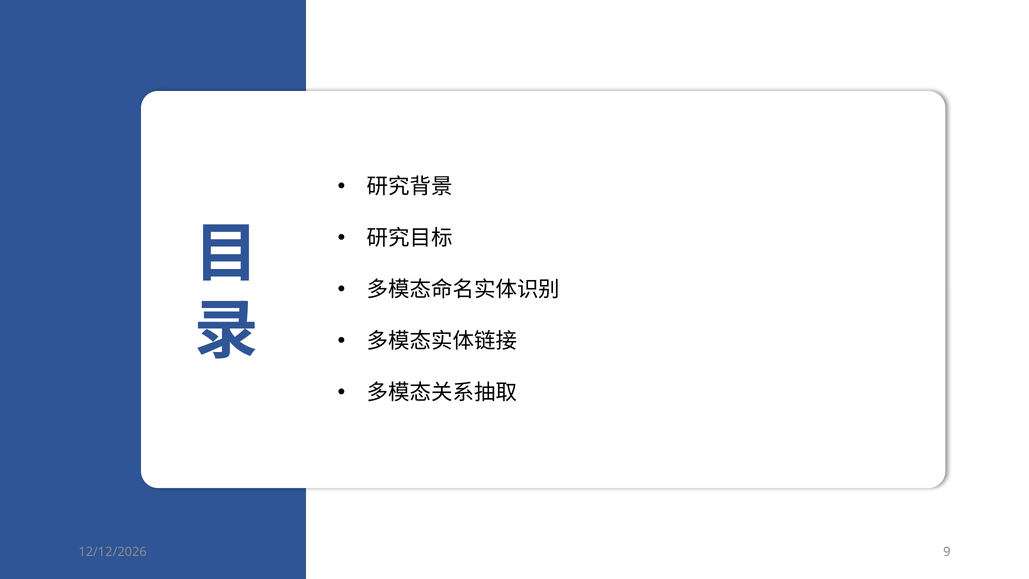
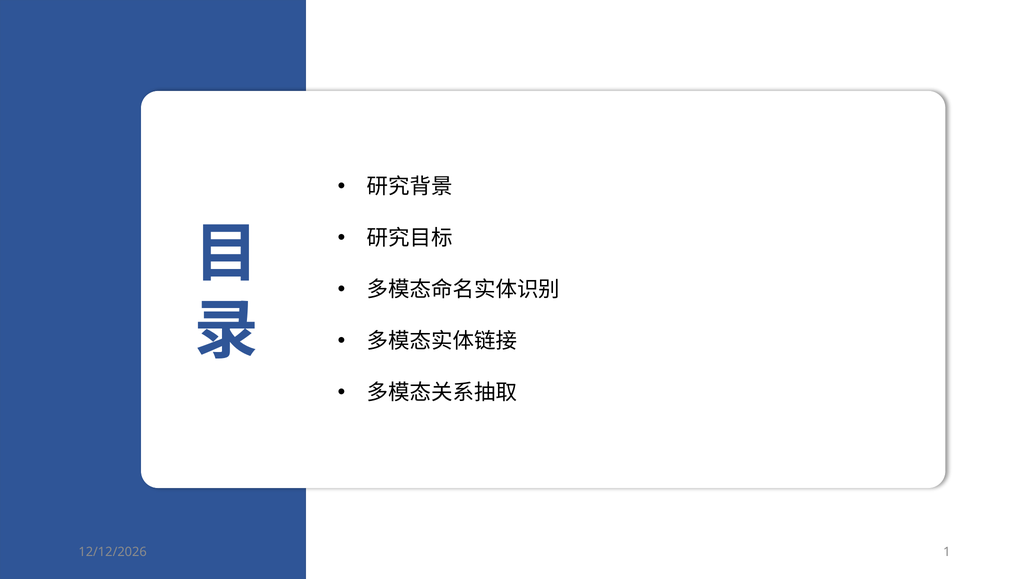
9: 9 -> 1 (947, 552)
